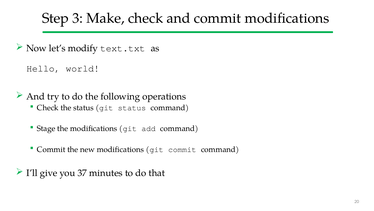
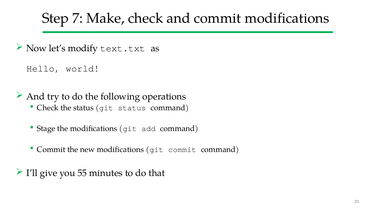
3: 3 -> 7 (78, 18)
37: 37 -> 55 (82, 173)
